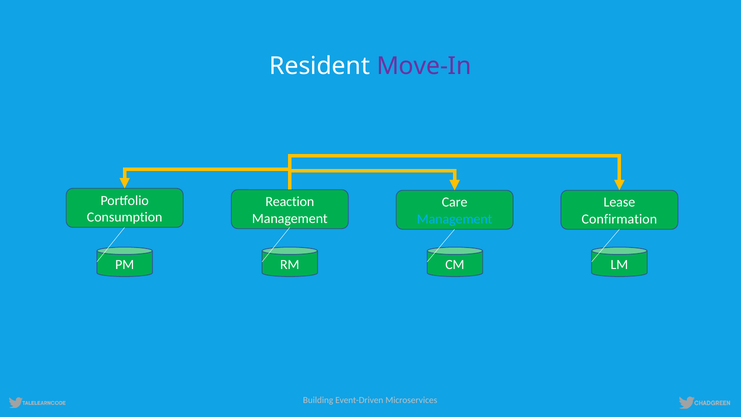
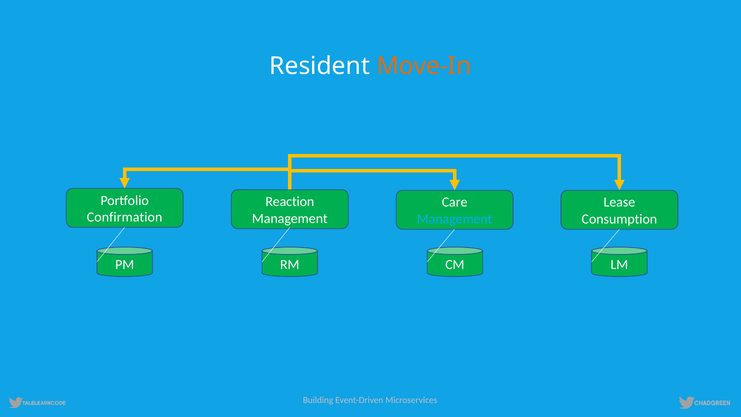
Move-In colour: purple -> orange (424, 66)
Consumption: Consumption -> Confirmation (125, 217)
Confirmation: Confirmation -> Consumption (619, 219)
